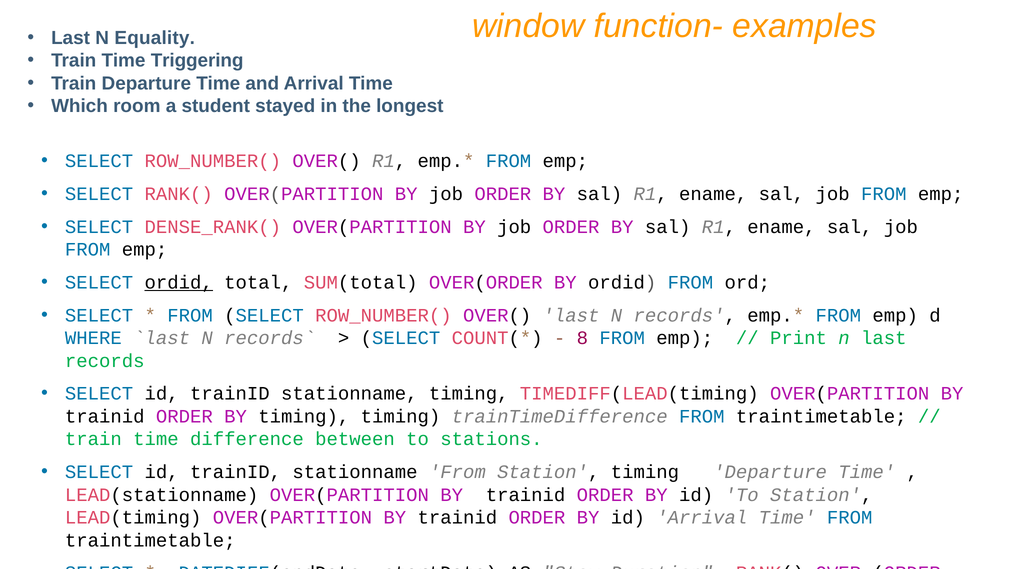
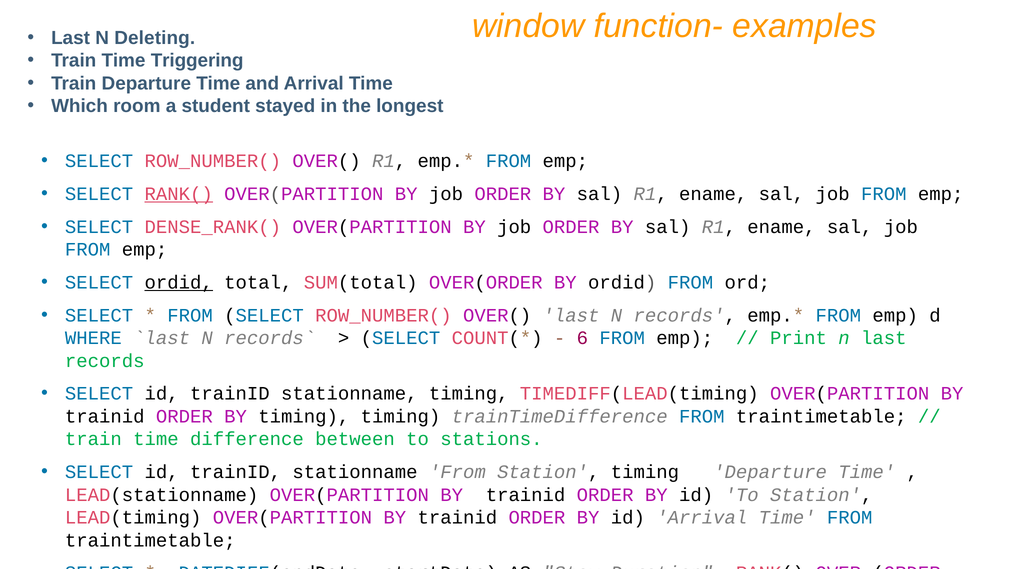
Equality: Equality -> Deleting (155, 38)
RANK( underline: none -> present (179, 194)
8: 8 -> 6 (582, 338)
